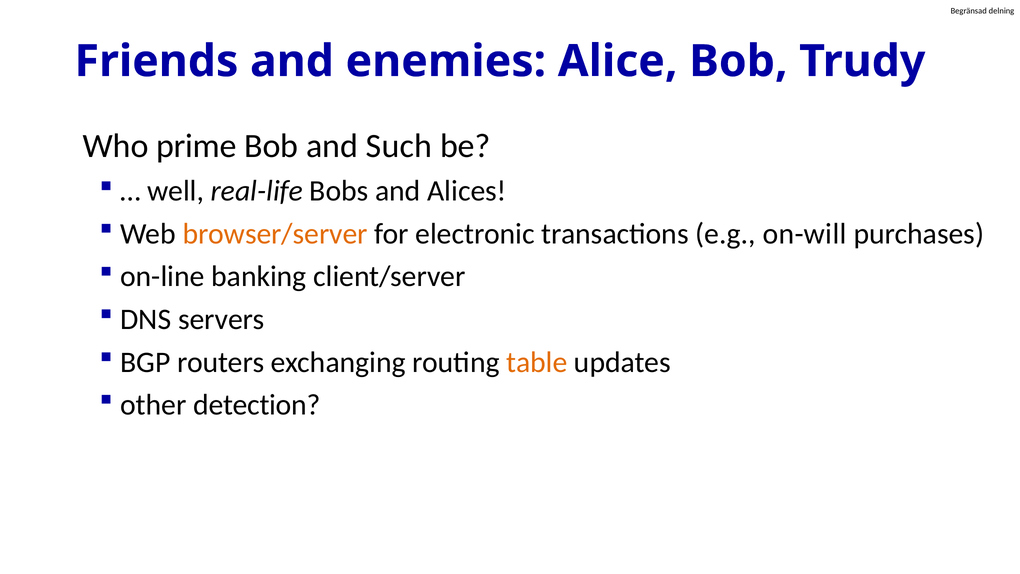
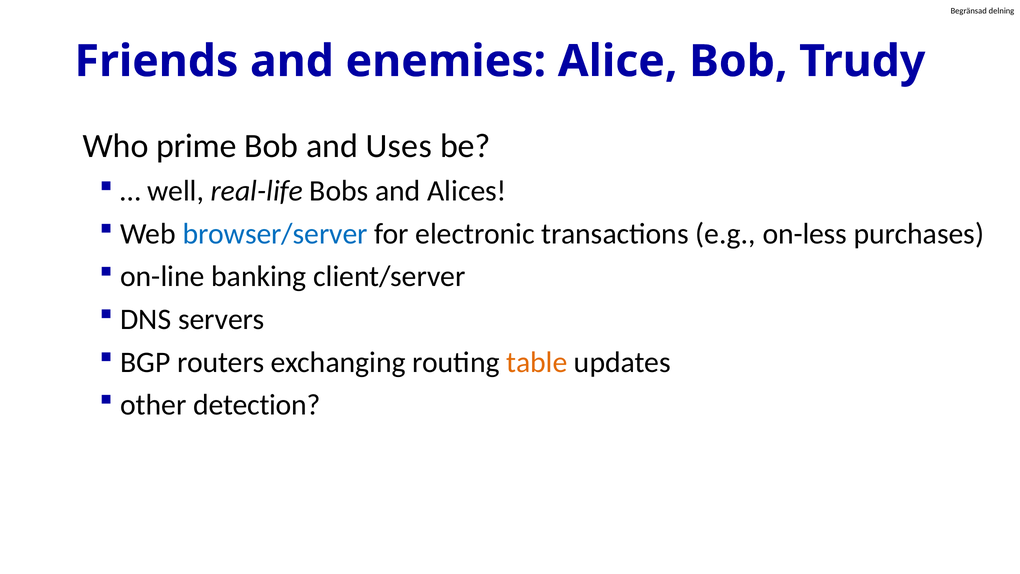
Such: Such -> Uses (399, 146)
browser/server colour: orange -> blue (275, 234)
on-will: on-will -> on-less (805, 234)
